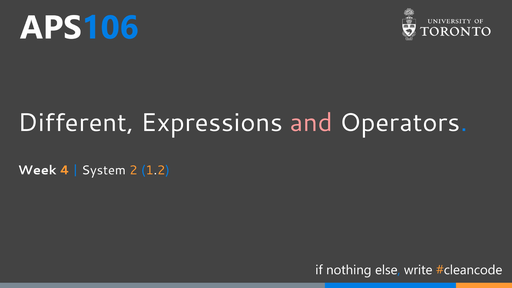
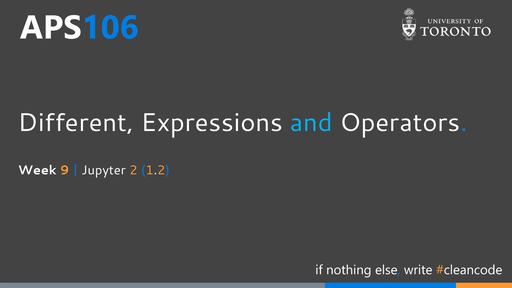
and colour: pink -> light blue (311, 123)
4: 4 -> 9 (65, 170)
System: System -> Jupyter (104, 170)
